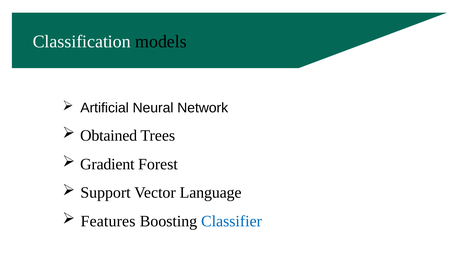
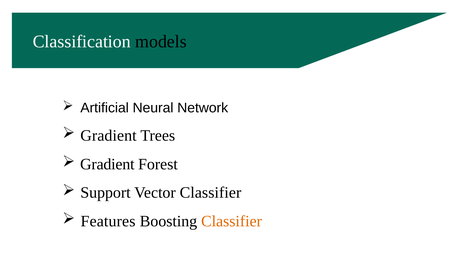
Obtained: Obtained -> Gradient (109, 135)
Vector Language: Language -> Classifier (211, 193)
Classifier colour: blue -> orange (232, 221)
